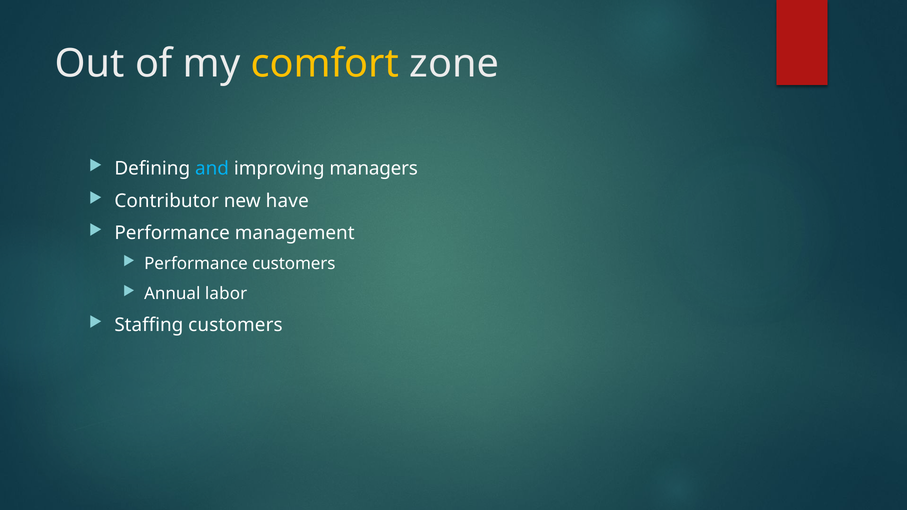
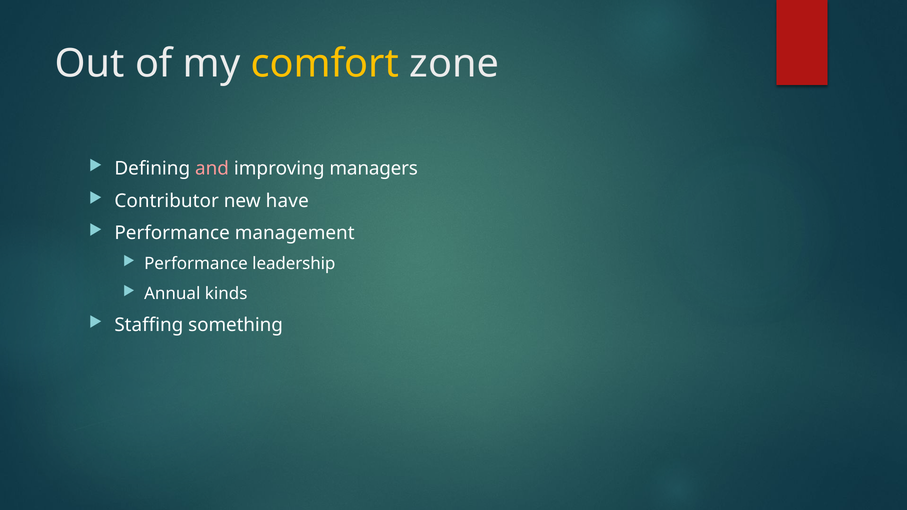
and colour: light blue -> pink (212, 169)
Performance customers: customers -> leadership (294, 264)
labor: labor -> kinds (226, 294)
Staffing customers: customers -> something (236, 325)
